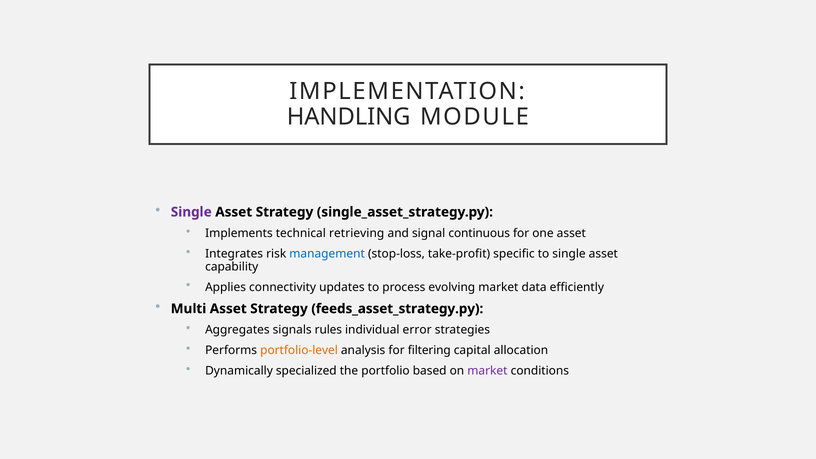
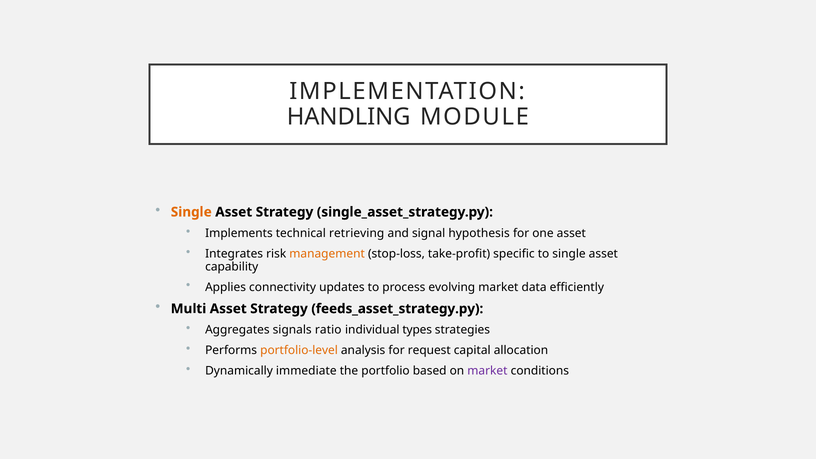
Single colour: purple -> orange (191, 212)
continuous: continuous -> hypothesis (479, 233)
management colour: blue -> orange (327, 254)
rules: rules -> ratio (328, 330)
error: error -> types (417, 330)
filtering: filtering -> request (429, 350)
specialized: specialized -> immediate (306, 371)
